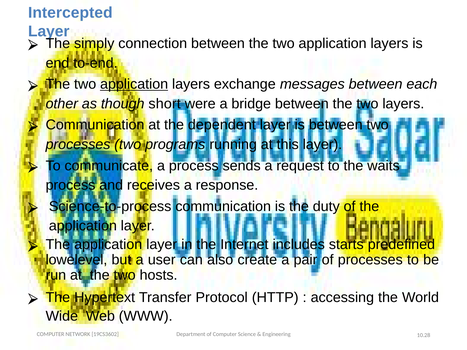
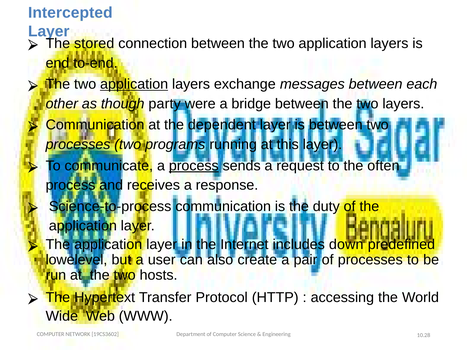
simply: simply -> stored (94, 44)
short: short -> party (165, 104)
process underline: none -> present (194, 166)
waits: waits -> often (383, 166)
starts: starts -> down (346, 245)
